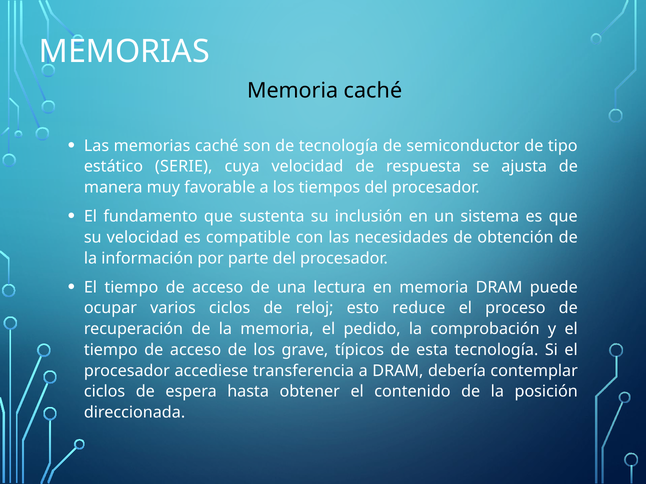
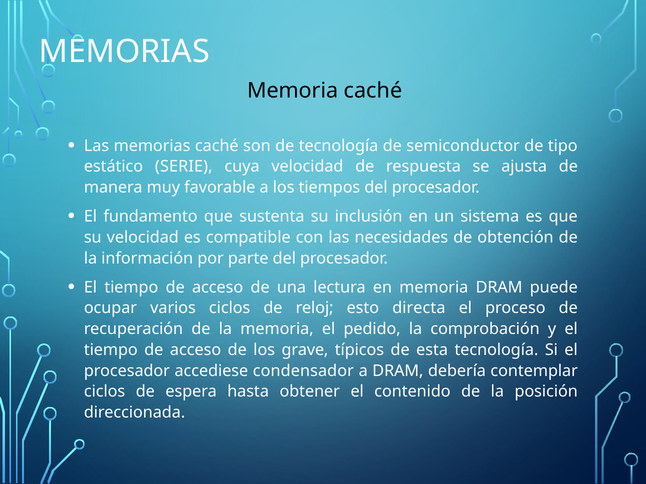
reduce: reduce -> directa (419, 308)
transferencia: transferencia -> condensador (303, 371)
